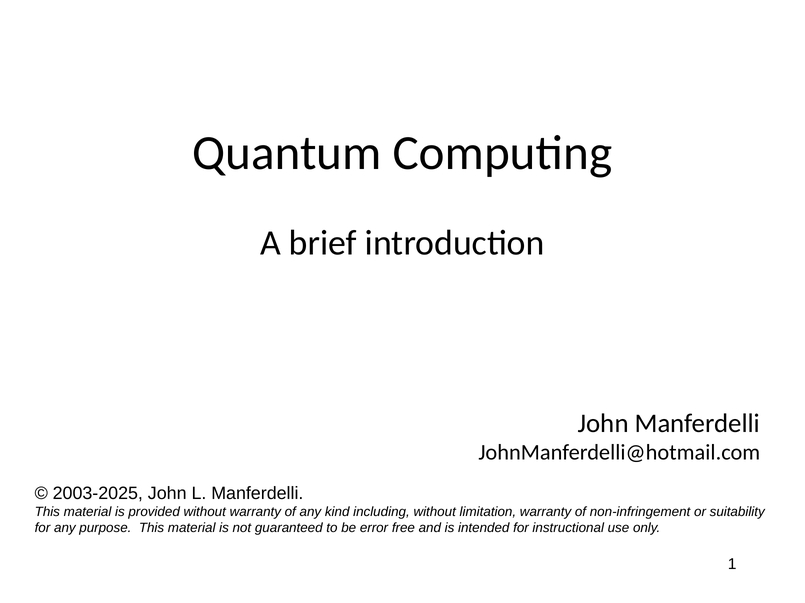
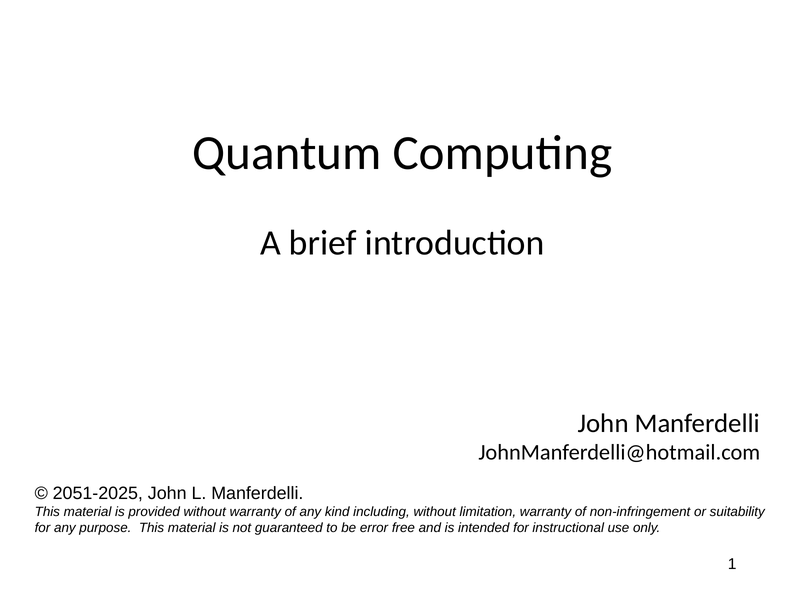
2003-2025: 2003-2025 -> 2051-2025 (98, 494)
